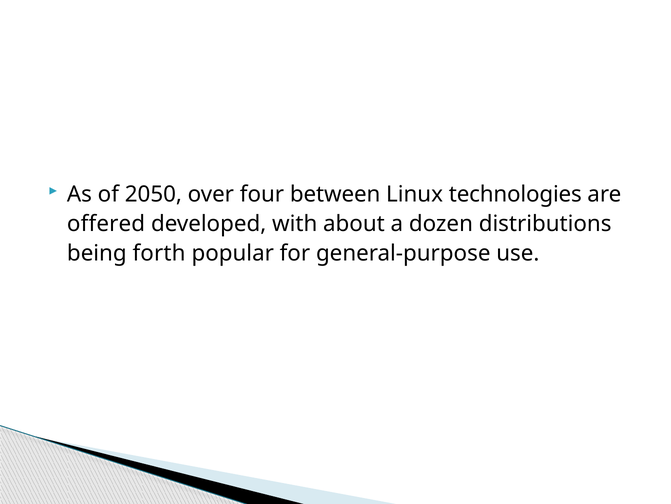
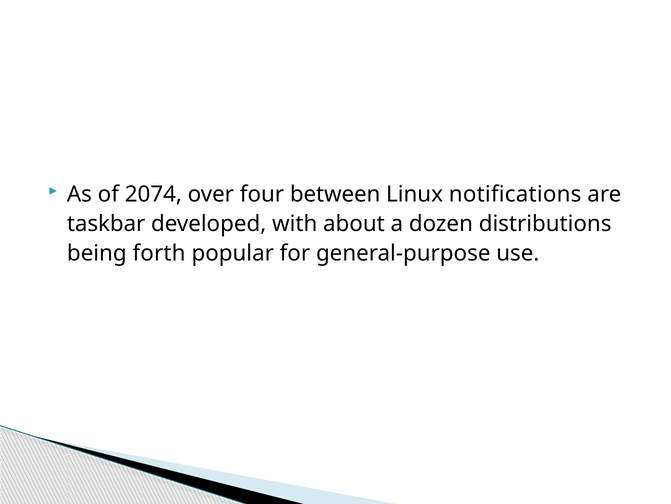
2050: 2050 -> 2074 (153, 194)
technologies: technologies -> notifications (515, 194)
offered: offered -> taskbar (106, 223)
